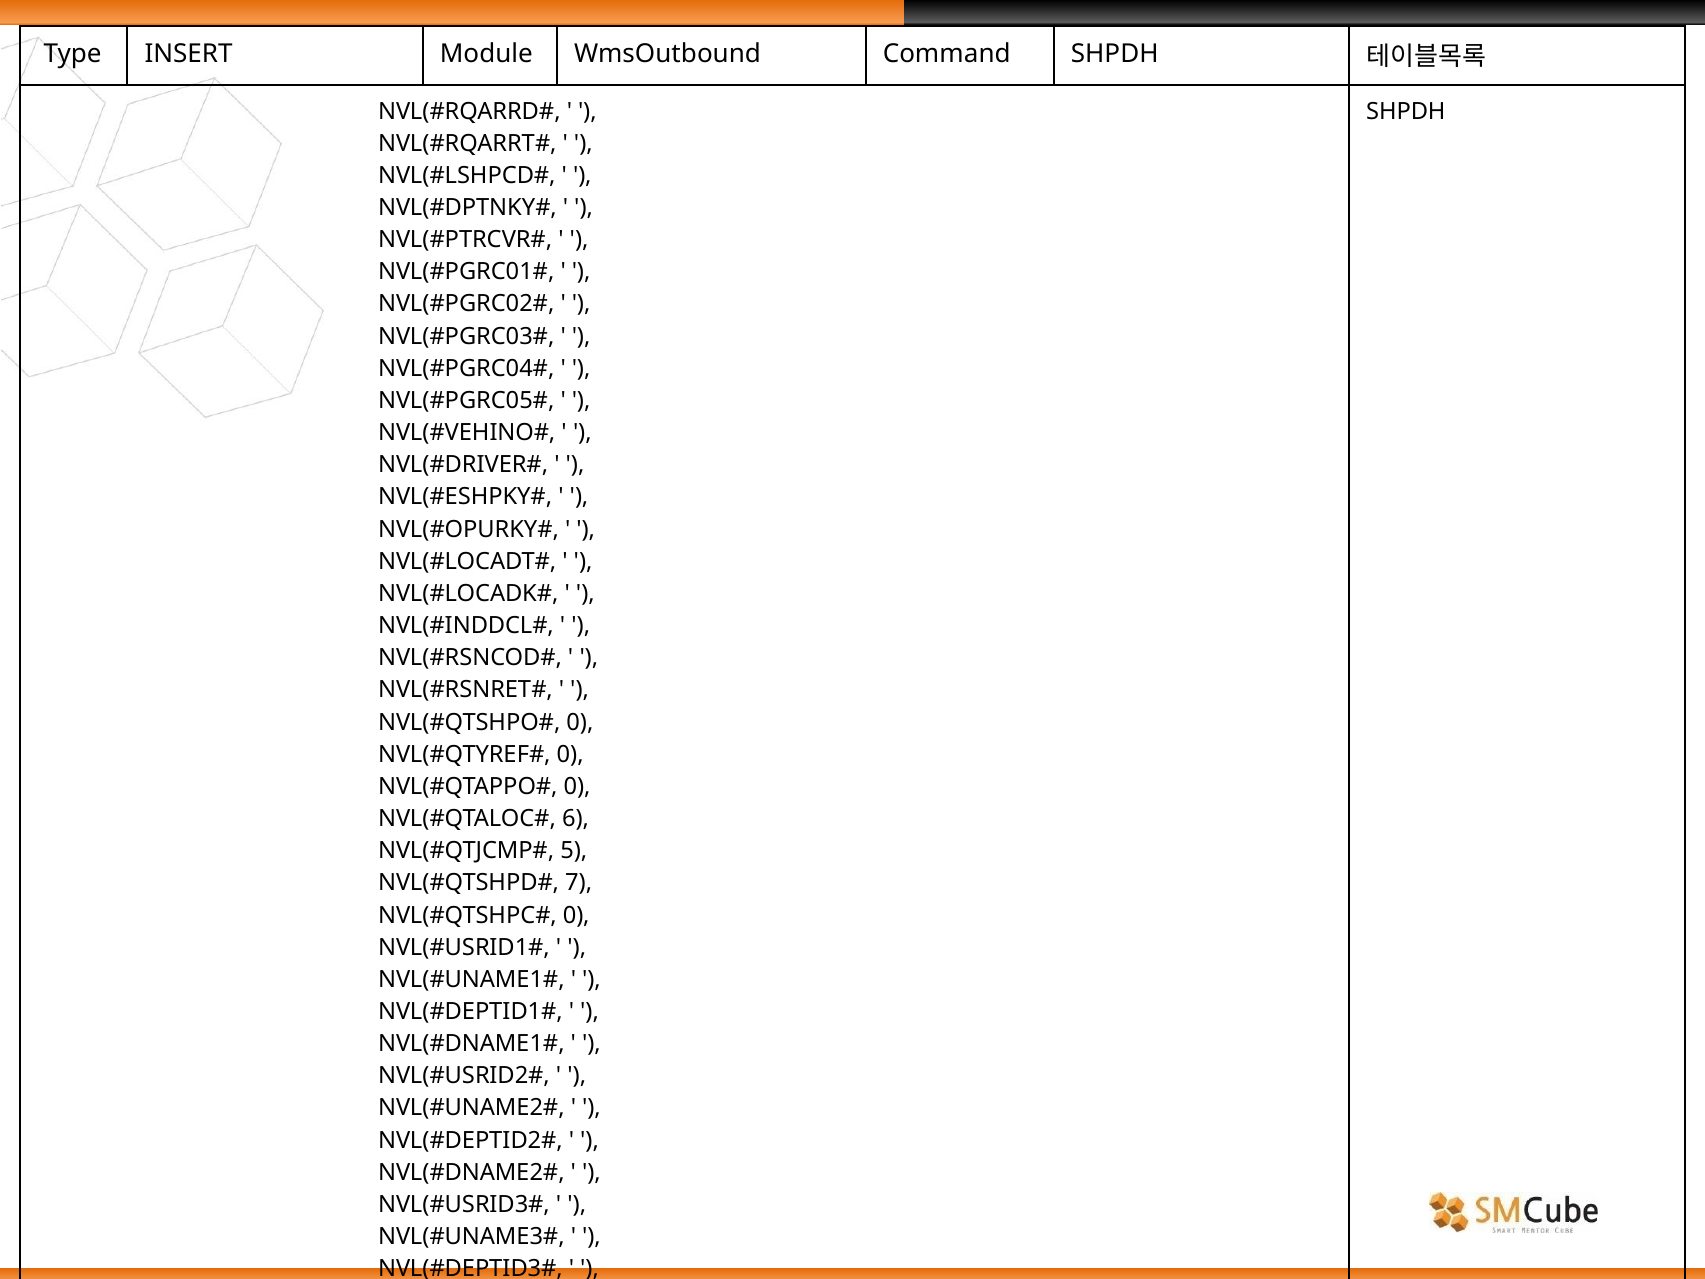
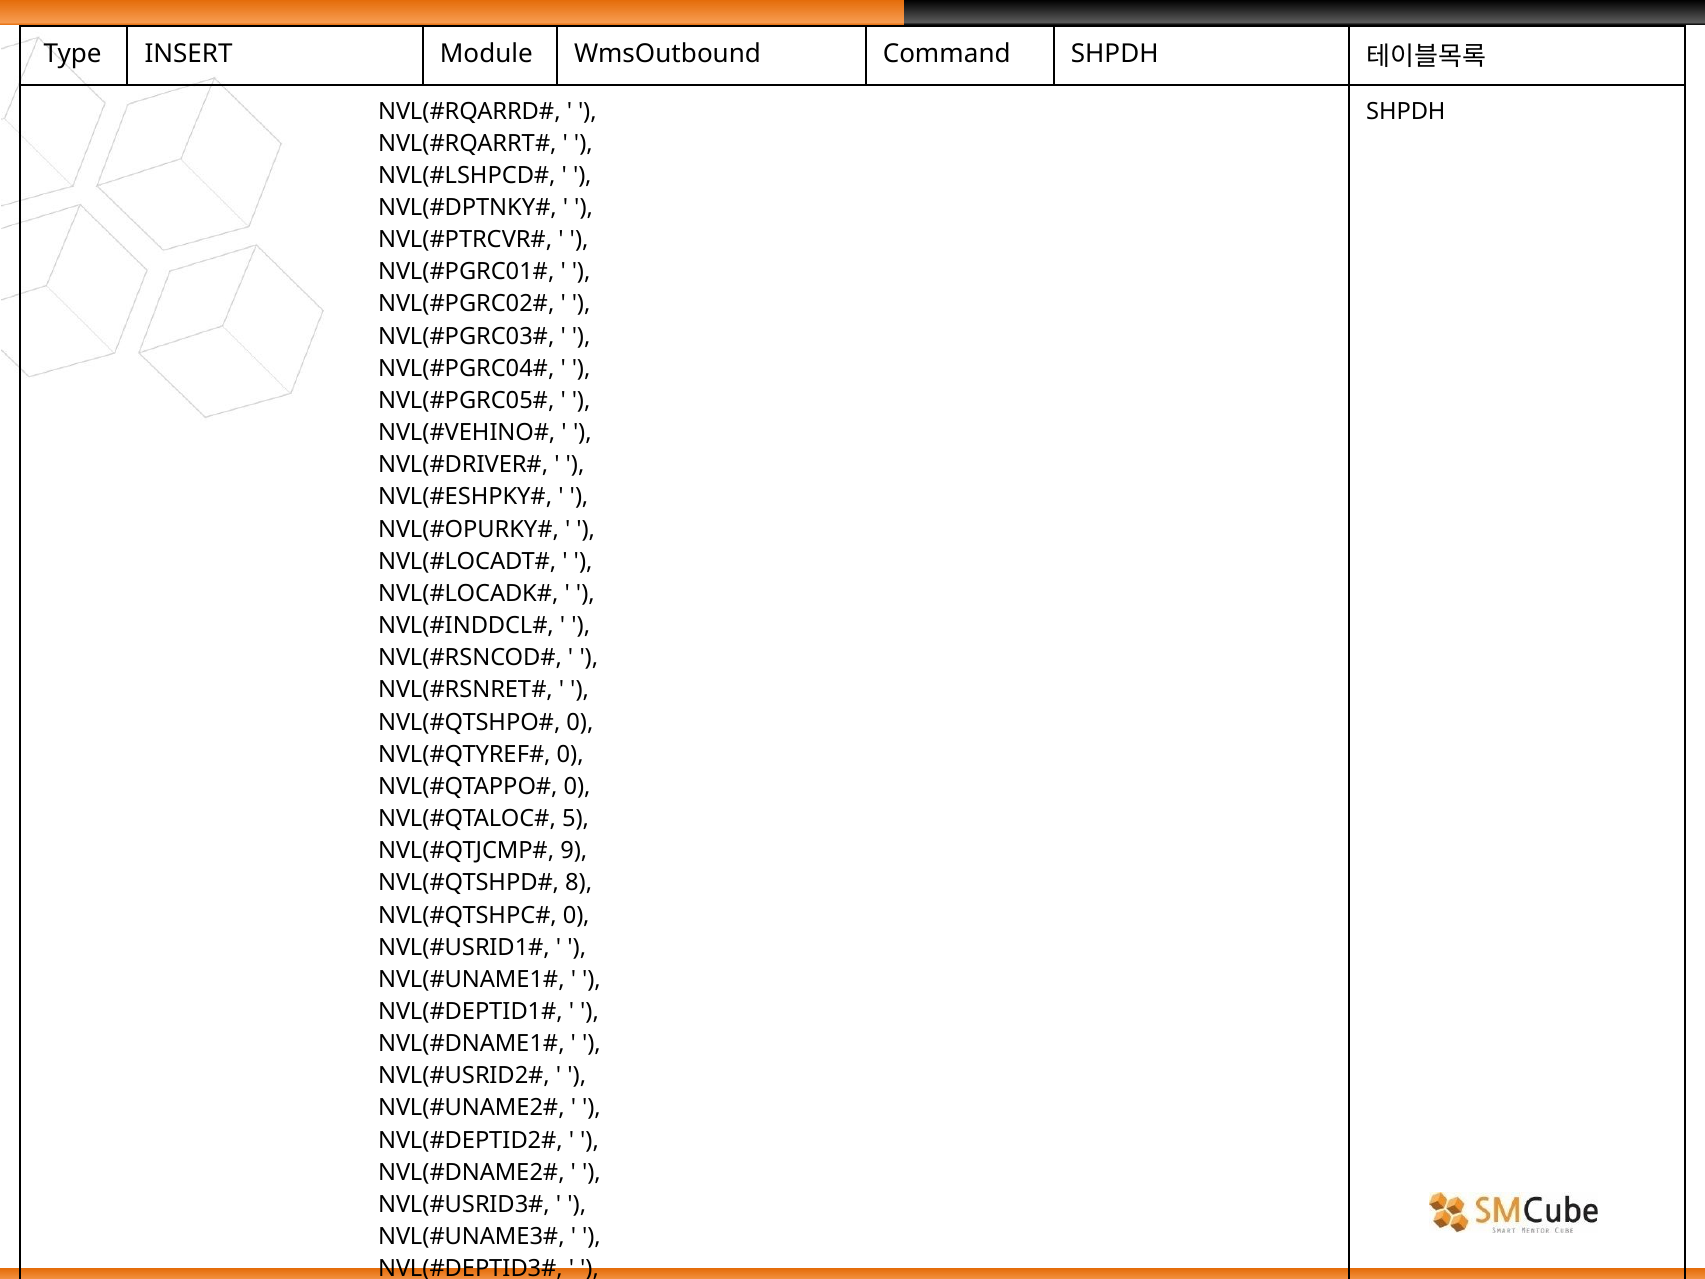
6: 6 -> 5 (576, 819)
5: 5 -> 9 (574, 851)
7: 7 -> 8 (579, 883)
